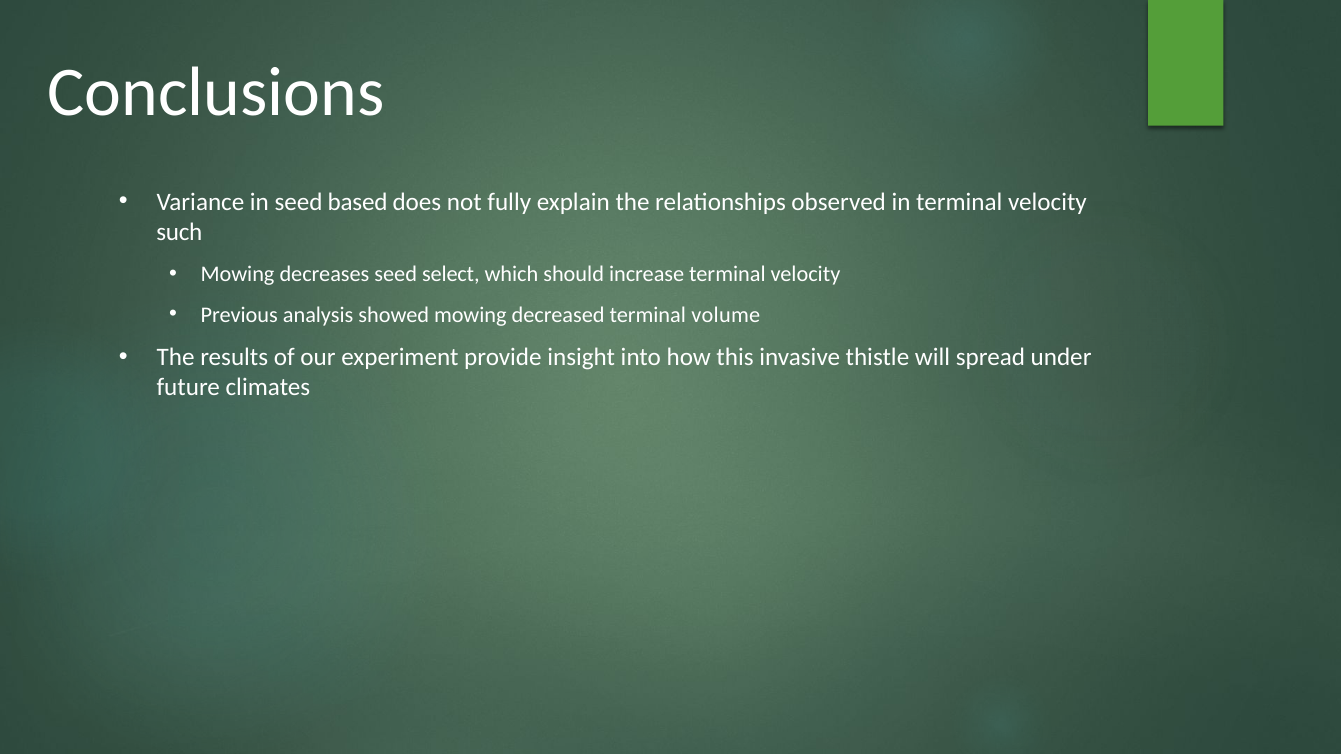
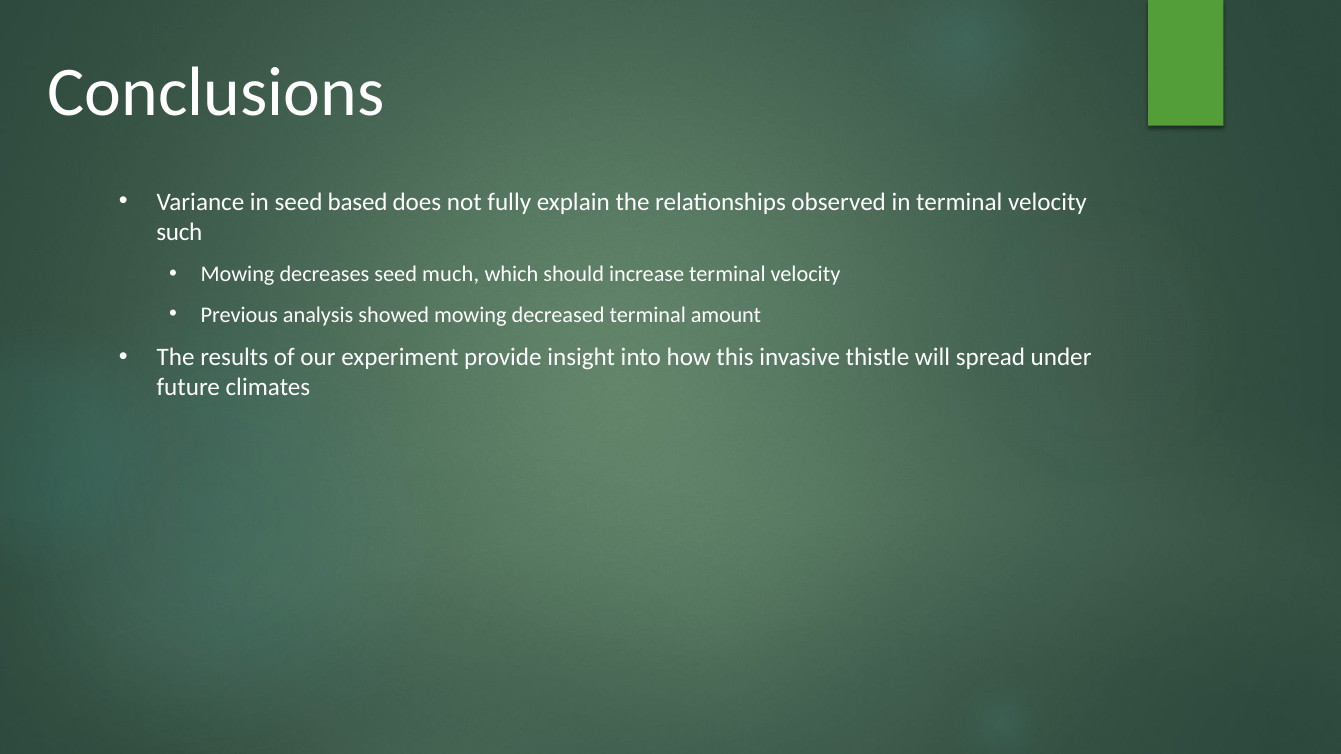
select: select -> much (451, 274)
volume: volume -> amount (726, 315)
